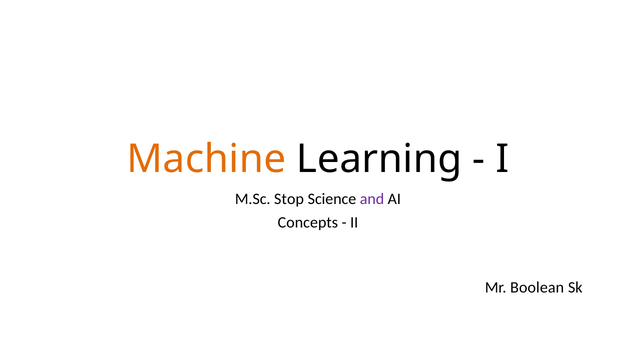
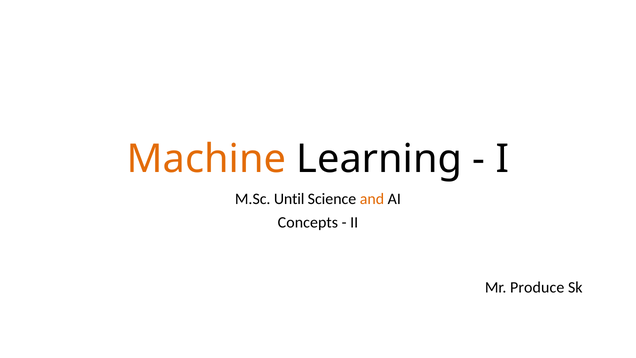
Stop: Stop -> Until (289, 199)
and colour: purple -> orange (372, 199)
Boolean: Boolean -> Produce (537, 287)
